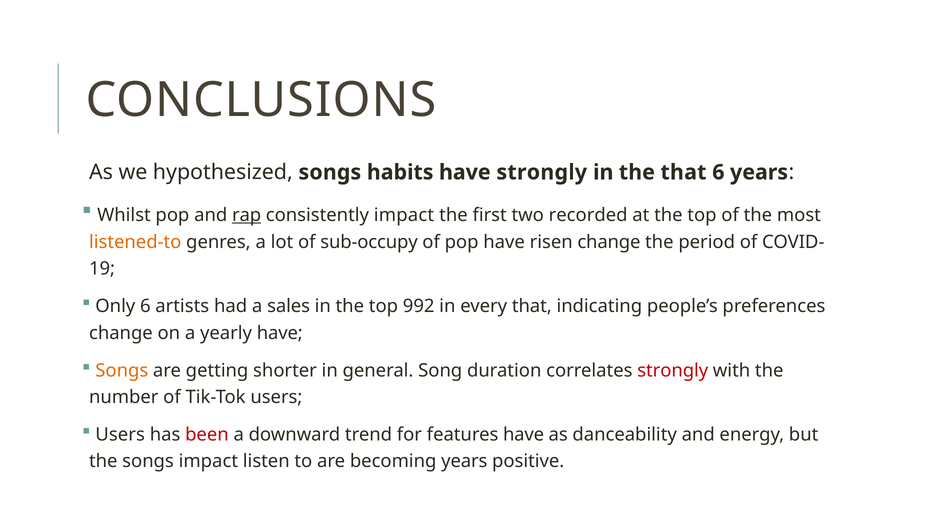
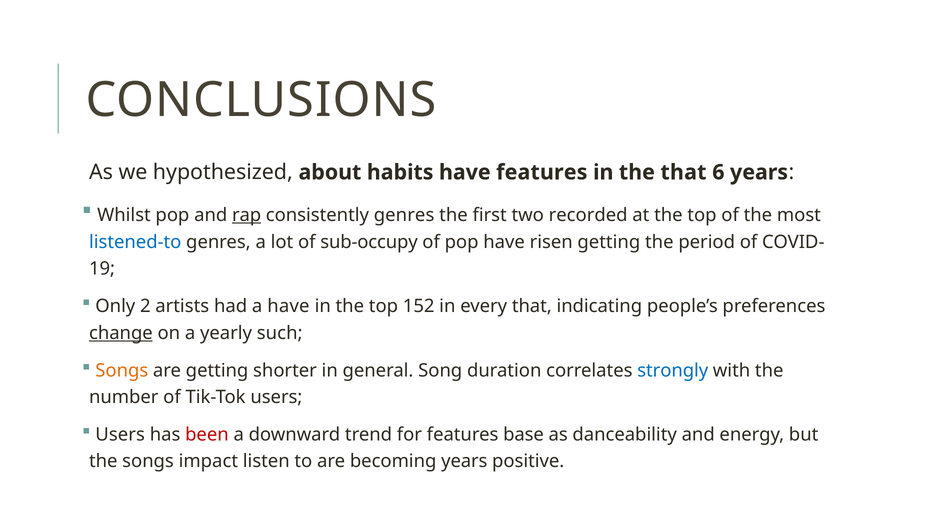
hypothesized songs: songs -> about (330, 172)
have strongly: strongly -> features (542, 172)
consistently impact: impact -> genres (404, 215)
listened-to colour: orange -> blue (135, 242)
risen change: change -> getting (609, 242)
Only 6: 6 -> 2 (145, 306)
a sales: sales -> have (288, 306)
992: 992 -> 152 (419, 306)
change underline: none -> present (121, 333)
yearly have: have -> such (280, 333)
strongly colour: red -> blue (673, 370)
features have: have -> base (524, 434)
